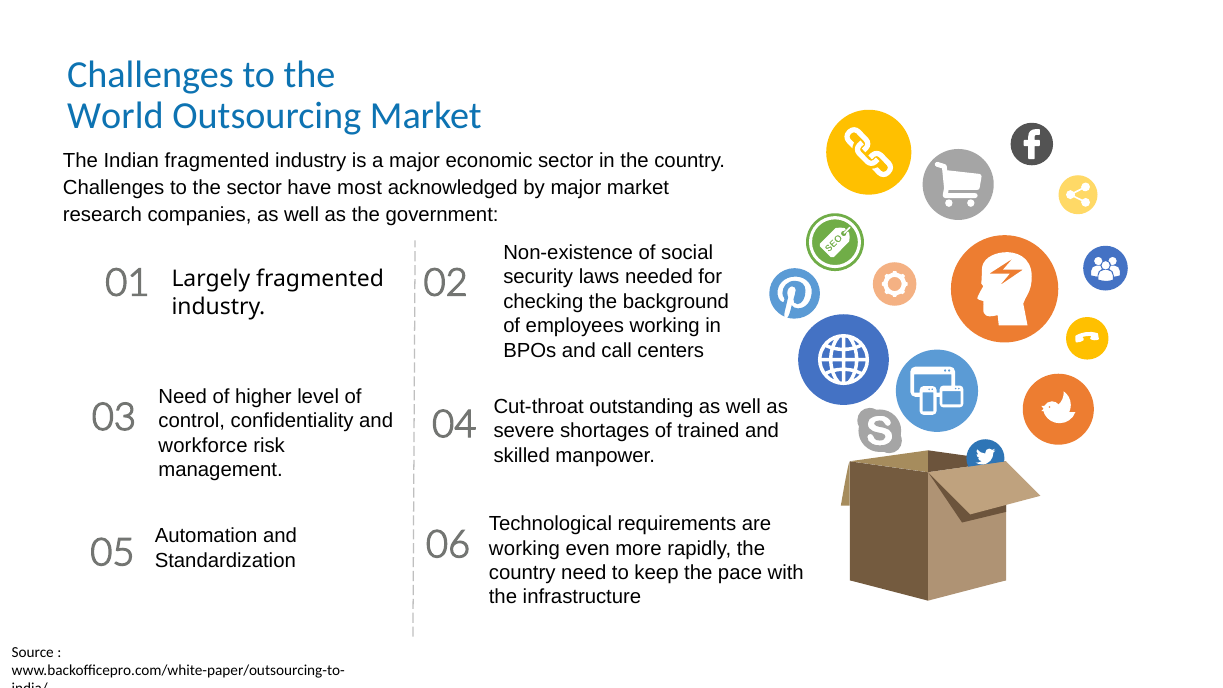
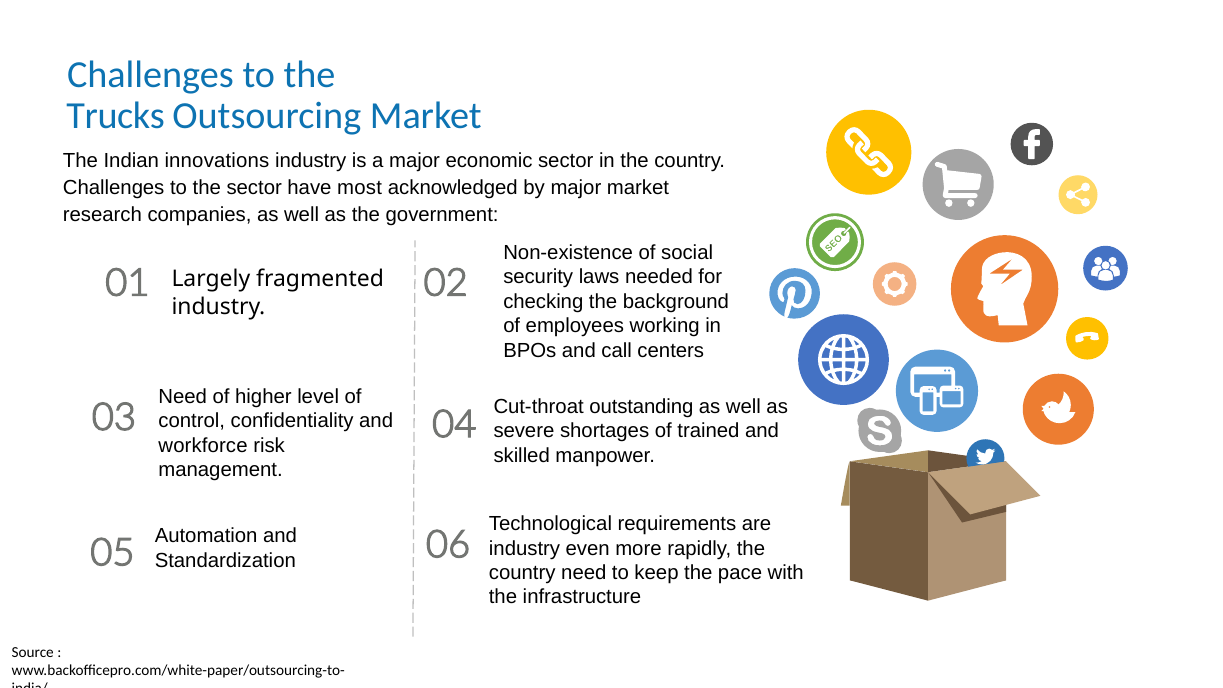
World: World -> Trucks (116, 116)
Indian fragmented: fragmented -> innovations (217, 161)
working: working -> industry (525, 548)
